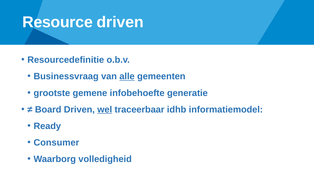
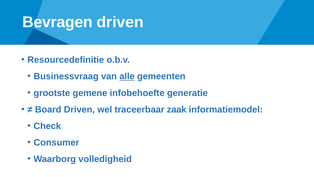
Resource: Resource -> Bevragen (58, 22)
wel underline: present -> none (105, 109)
idhb: idhb -> zaak (177, 109)
Ready: Ready -> Check (47, 126)
